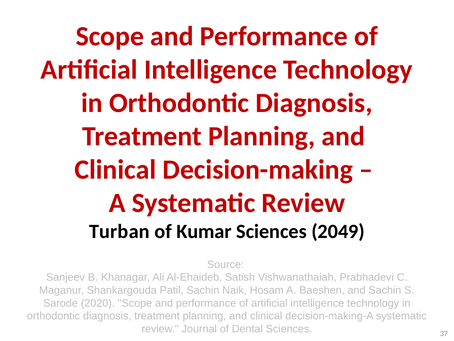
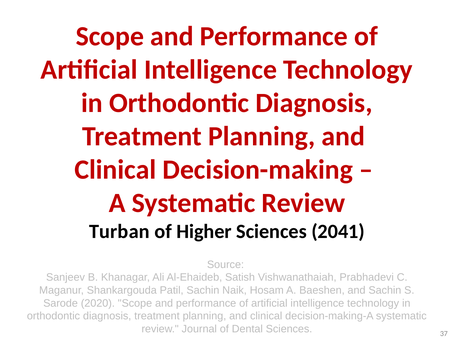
Kumar: Kumar -> Higher (204, 231)
2049: 2049 -> 2041 (338, 231)
